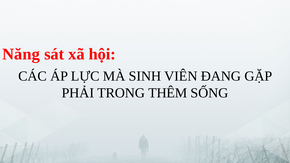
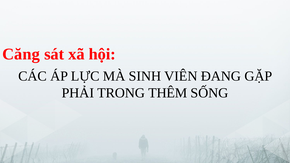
Năng: Năng -> Căng (21, 54)
